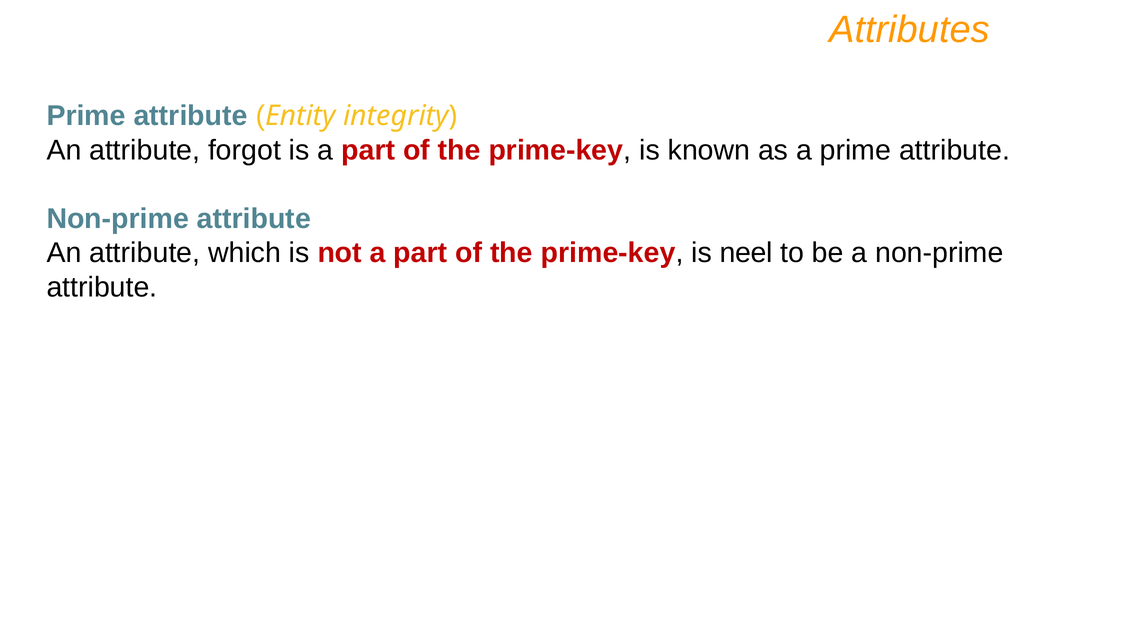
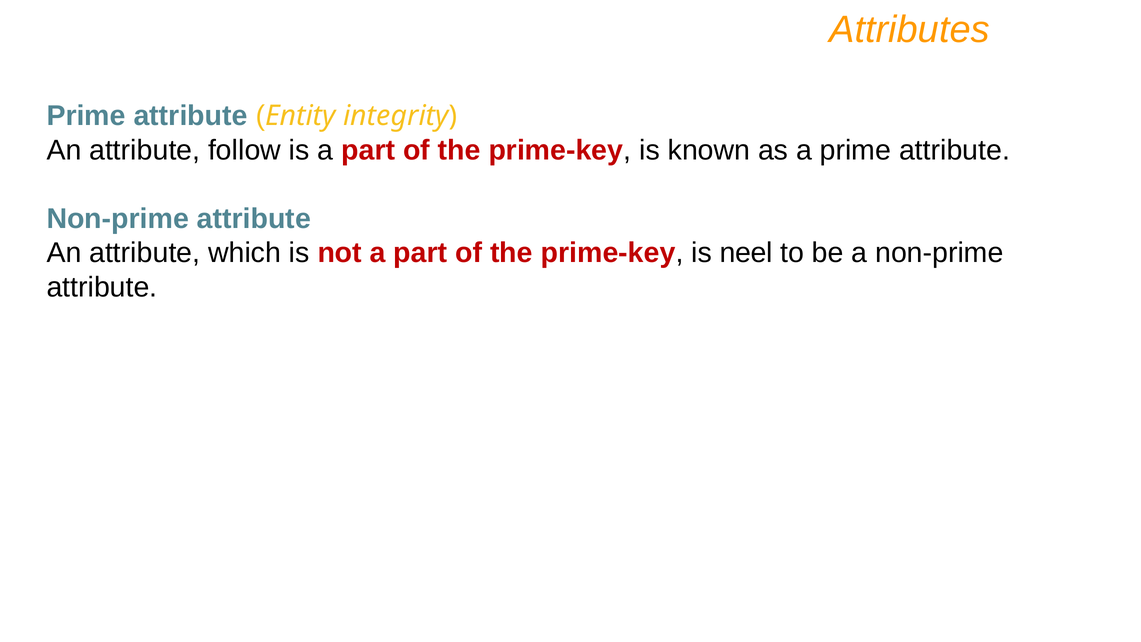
forgot: forgot -> follow (245, 150)
